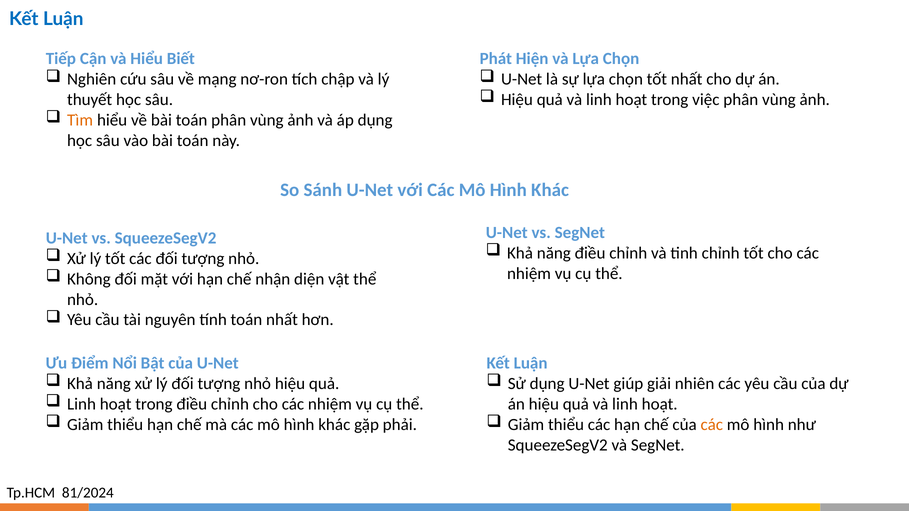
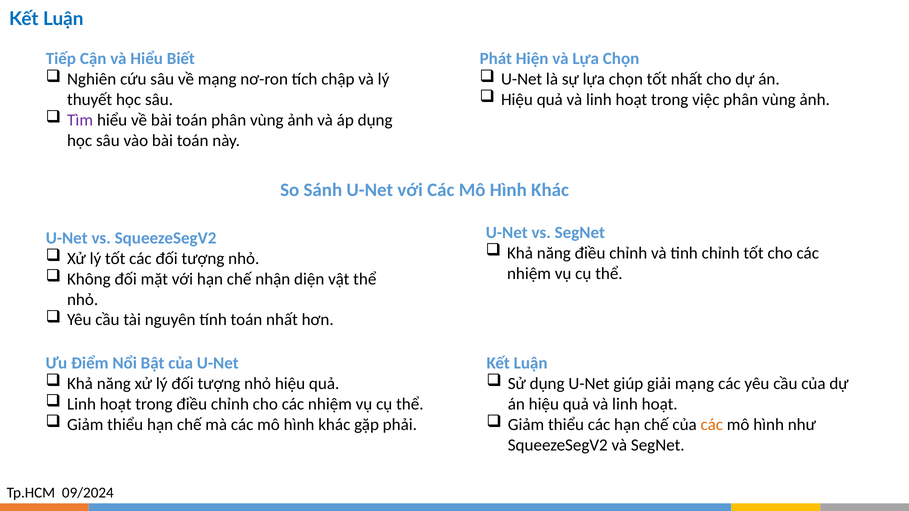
Tìm colour: orange -> purple (80, 120)
giải nhiên: nhiên -> mạng (695, 384)
81/2024: 81/2024 -> 09/2024 (88, 493)
